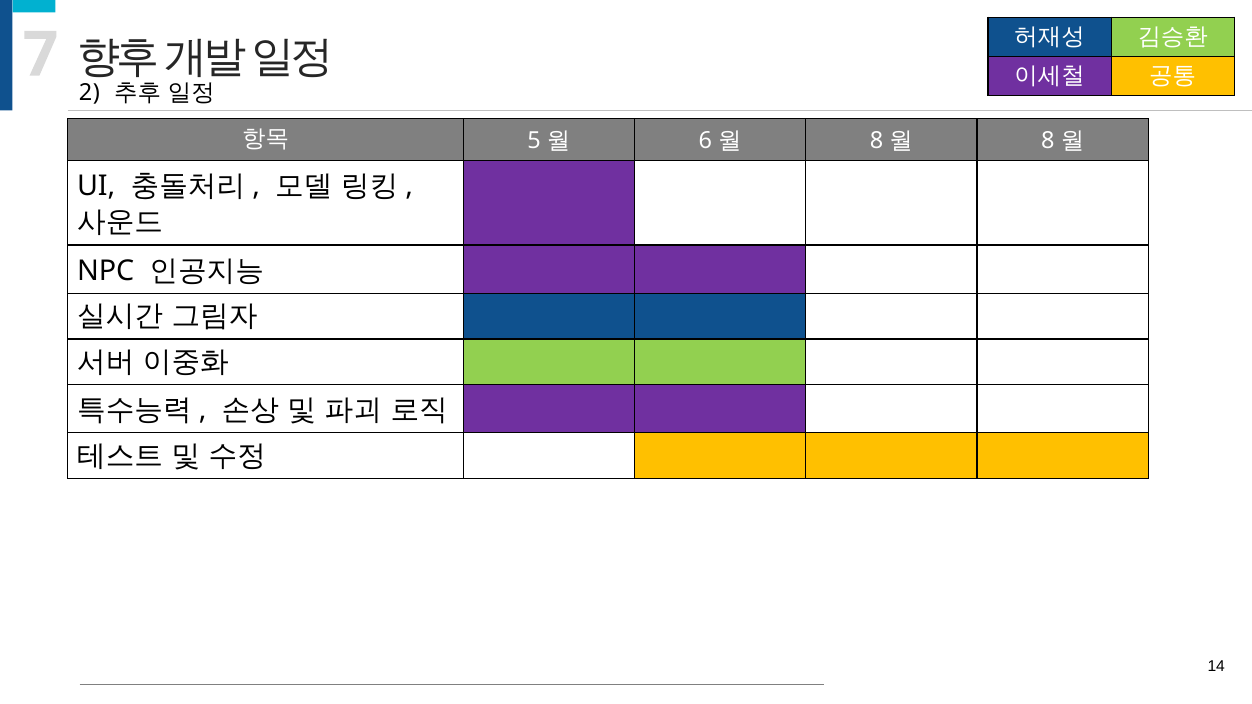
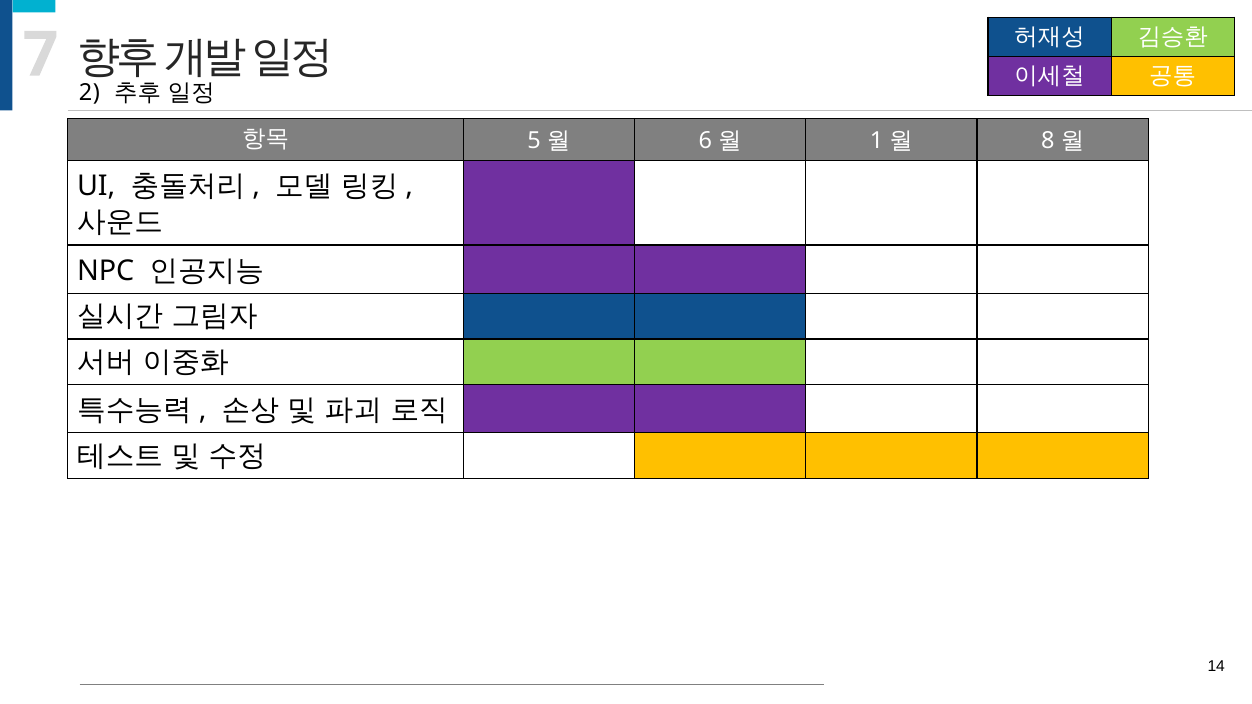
8: 8 -> 1 (877, 141)
